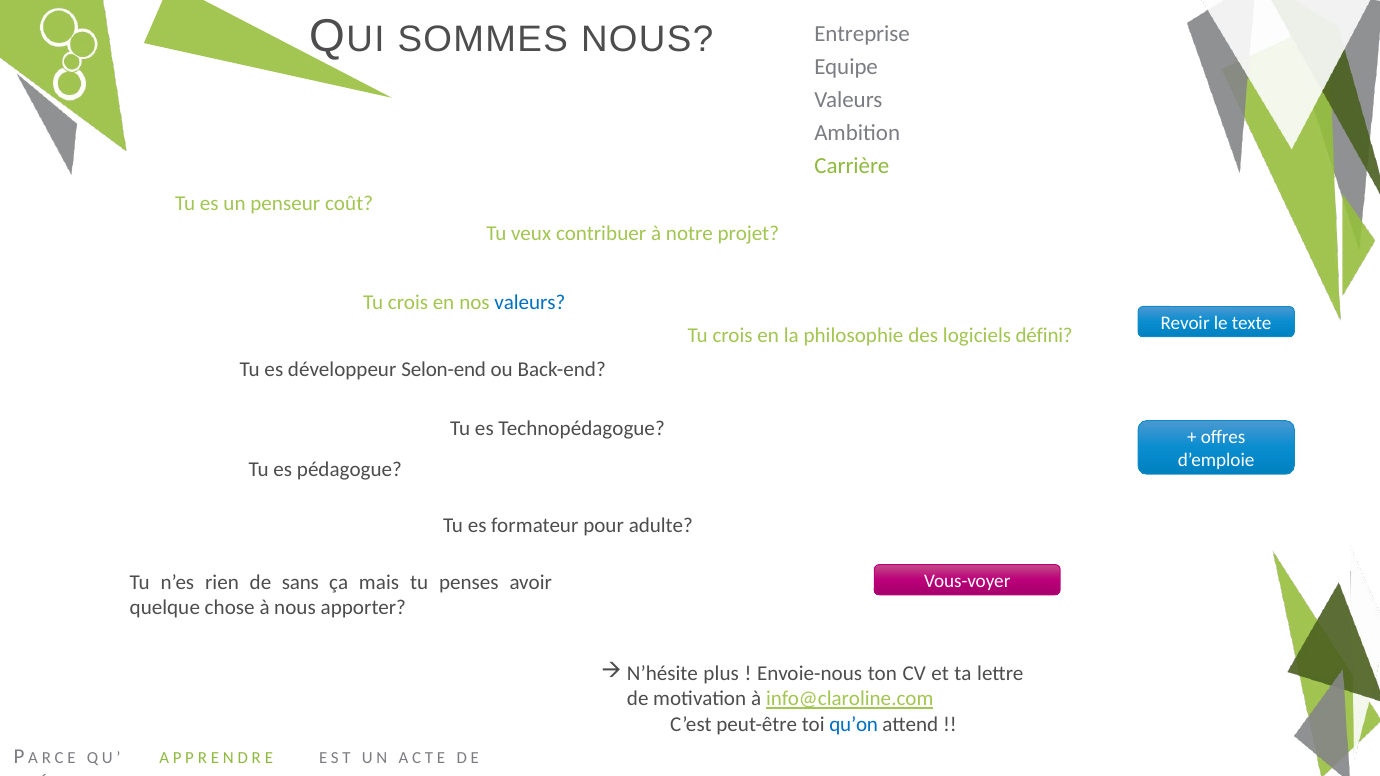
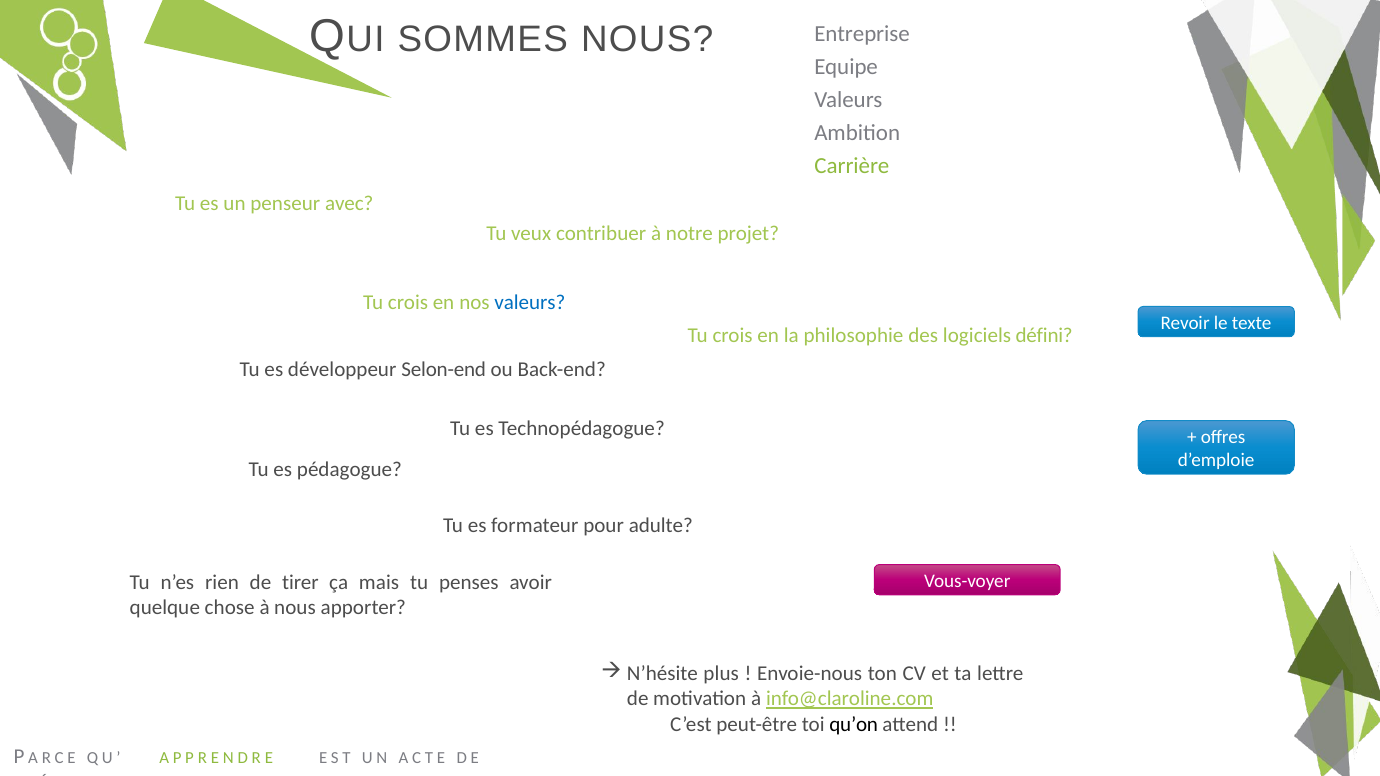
coût: coût -> avec (349, 204)
sans: sans -> tirer (300, 583)
qu’on colour: blue -> black (854, 725)
